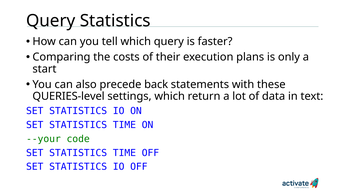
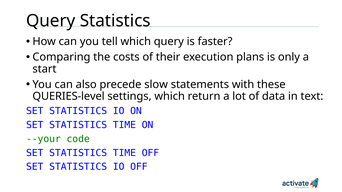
back: back -> slow (156, 85)
